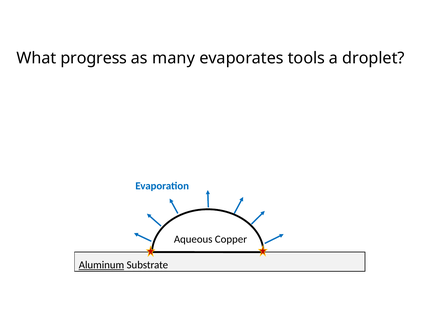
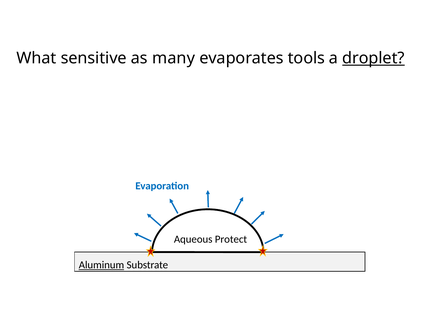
progress: progress -> sensitive (94, 58)
droplet underline: none -> present (373, 58)
Copper: Copper -> Protect (231, 239)
